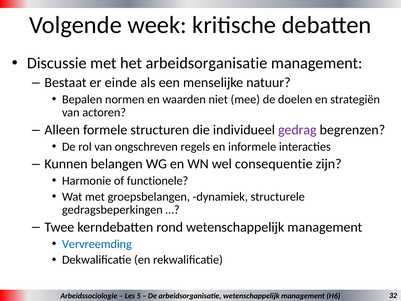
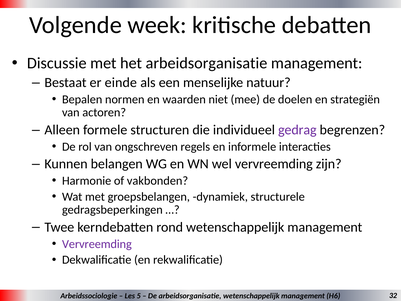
wel consequentie: consequentie -> vervreemding (274, 164)
functionele: functionele -> vakbonden (158, 181)
Vervreemding colour: blue -> purple (97, 244)
